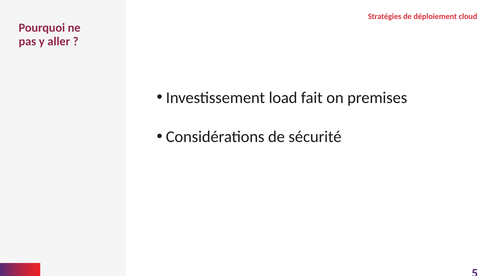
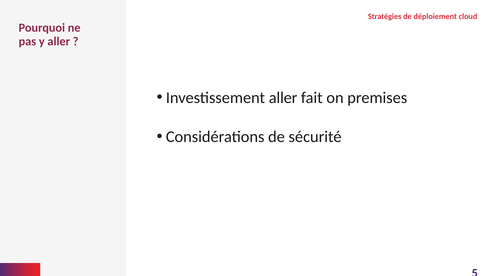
Investissement load: load -> aller (283, 98)
